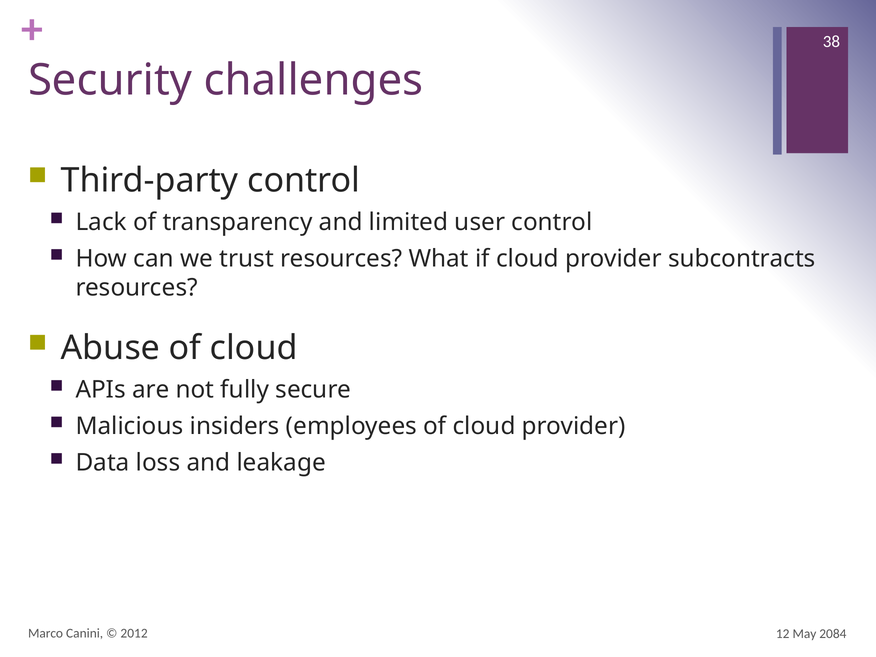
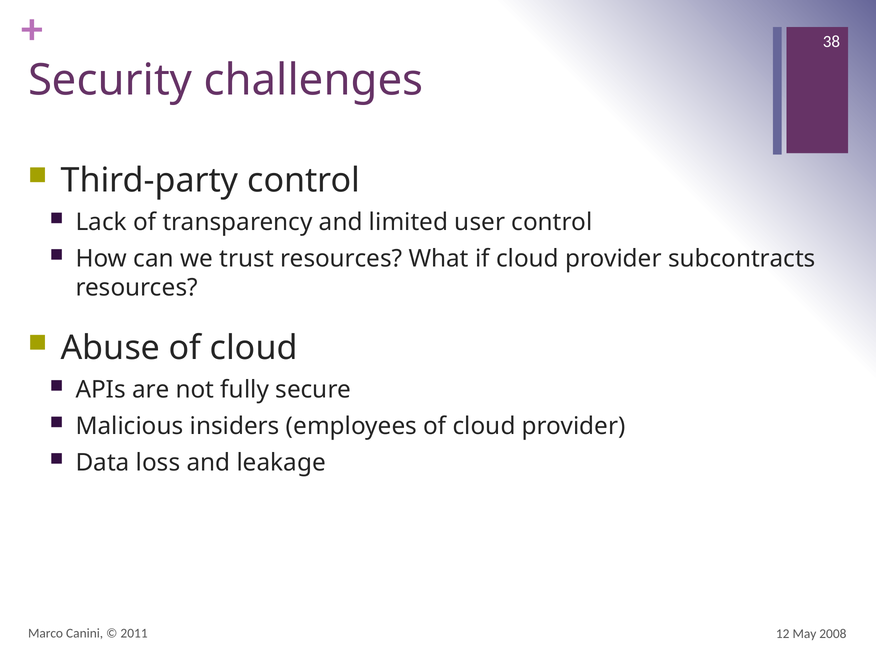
2012: 2012 -> 2011 (134, 634)
2084: 2084 -> 2008 (833, 634)
